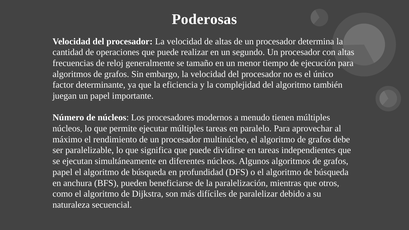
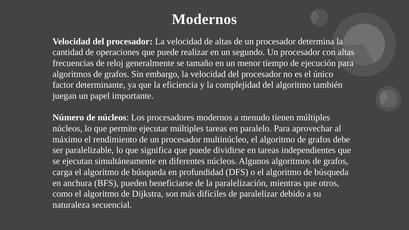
Poderosas: Poderosas -> Modernos (204, 19)
papel: papel -> carga (63, 172)
